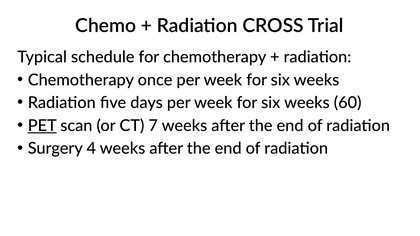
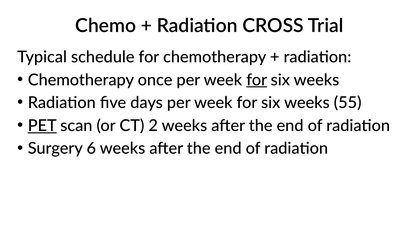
for underline: none -> present (257, 80)
60: 60 -> 55 (348, 103)
7: 7 -> 2 (153, 126)
4: 4 -> 6 (91, 149)
